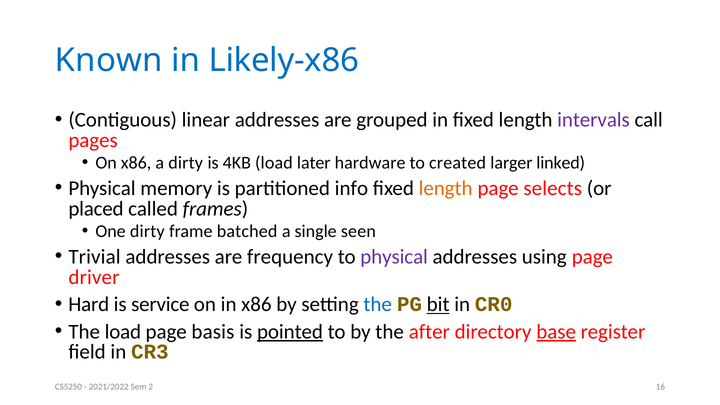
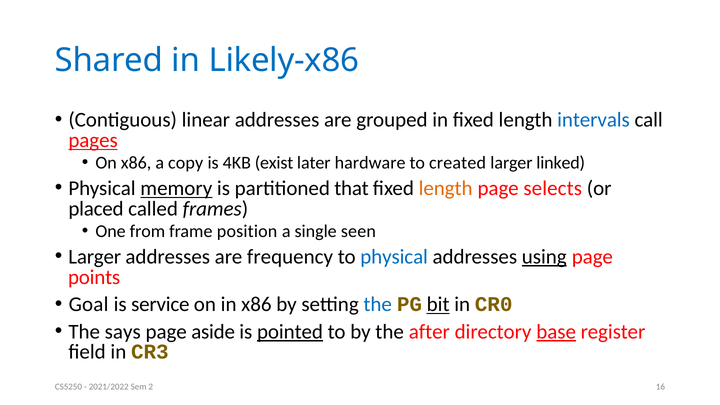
Known: Known -> Shared (109, 60)
intervals colour: purple -> blue (594, 120)
pages underline: none -> present (93, 140)
a dirty: dirty -> copy (186, 163)
4KB load: load -> exist (274, 163)
memory underline: none -> present (176, 188)
info: info -> that (352, 188)
One dirty: dirty -> from (147, 231)
batched: batched -> position (247, 231)
Trivial: Trivial -> Larger (95, 257)
physical colour: purple -> blue (394, 257)
using underline: none -> present (544, 257)
driver: driver -> points (94, 277)
Hard: Hard -> Goal (89, 304)
The load: load -> says (123, 332)
basis: basis -> aside (213, 332)
